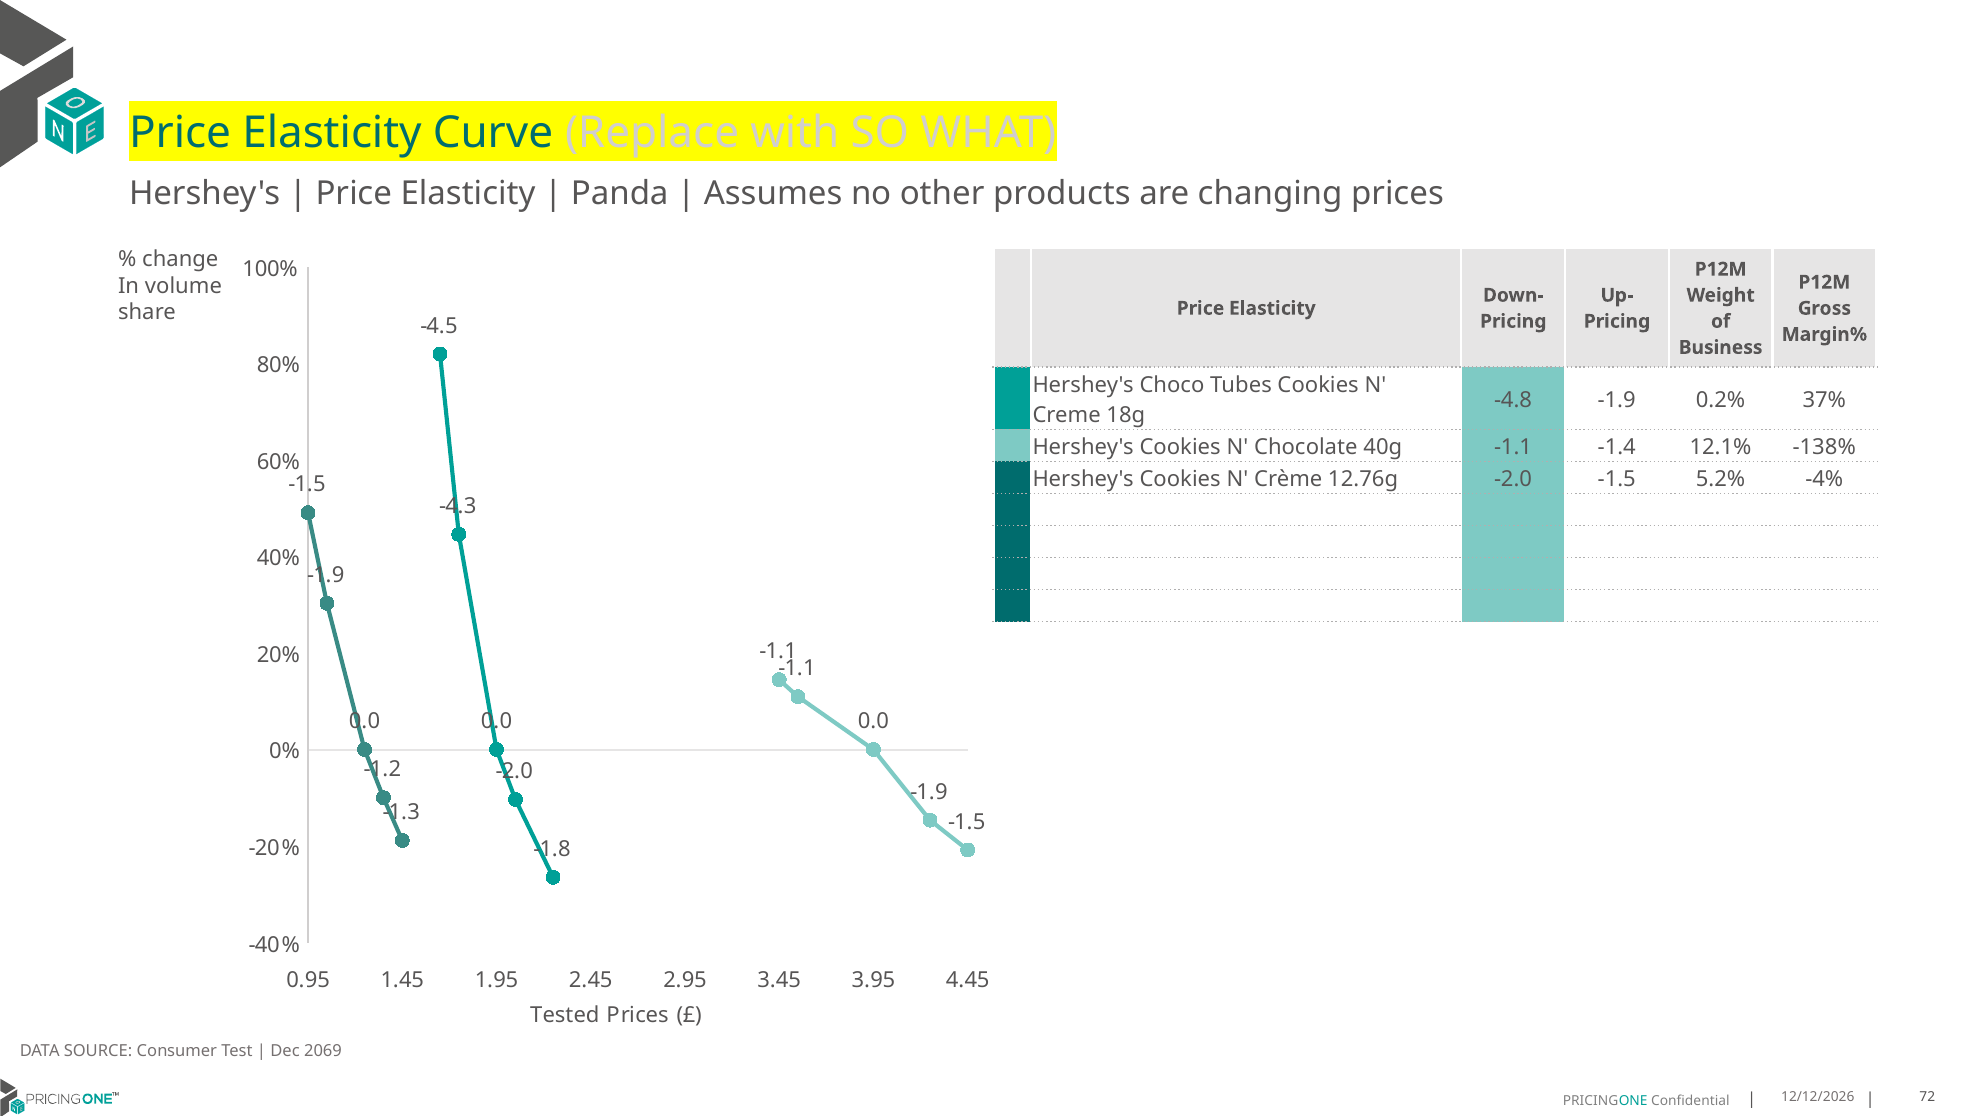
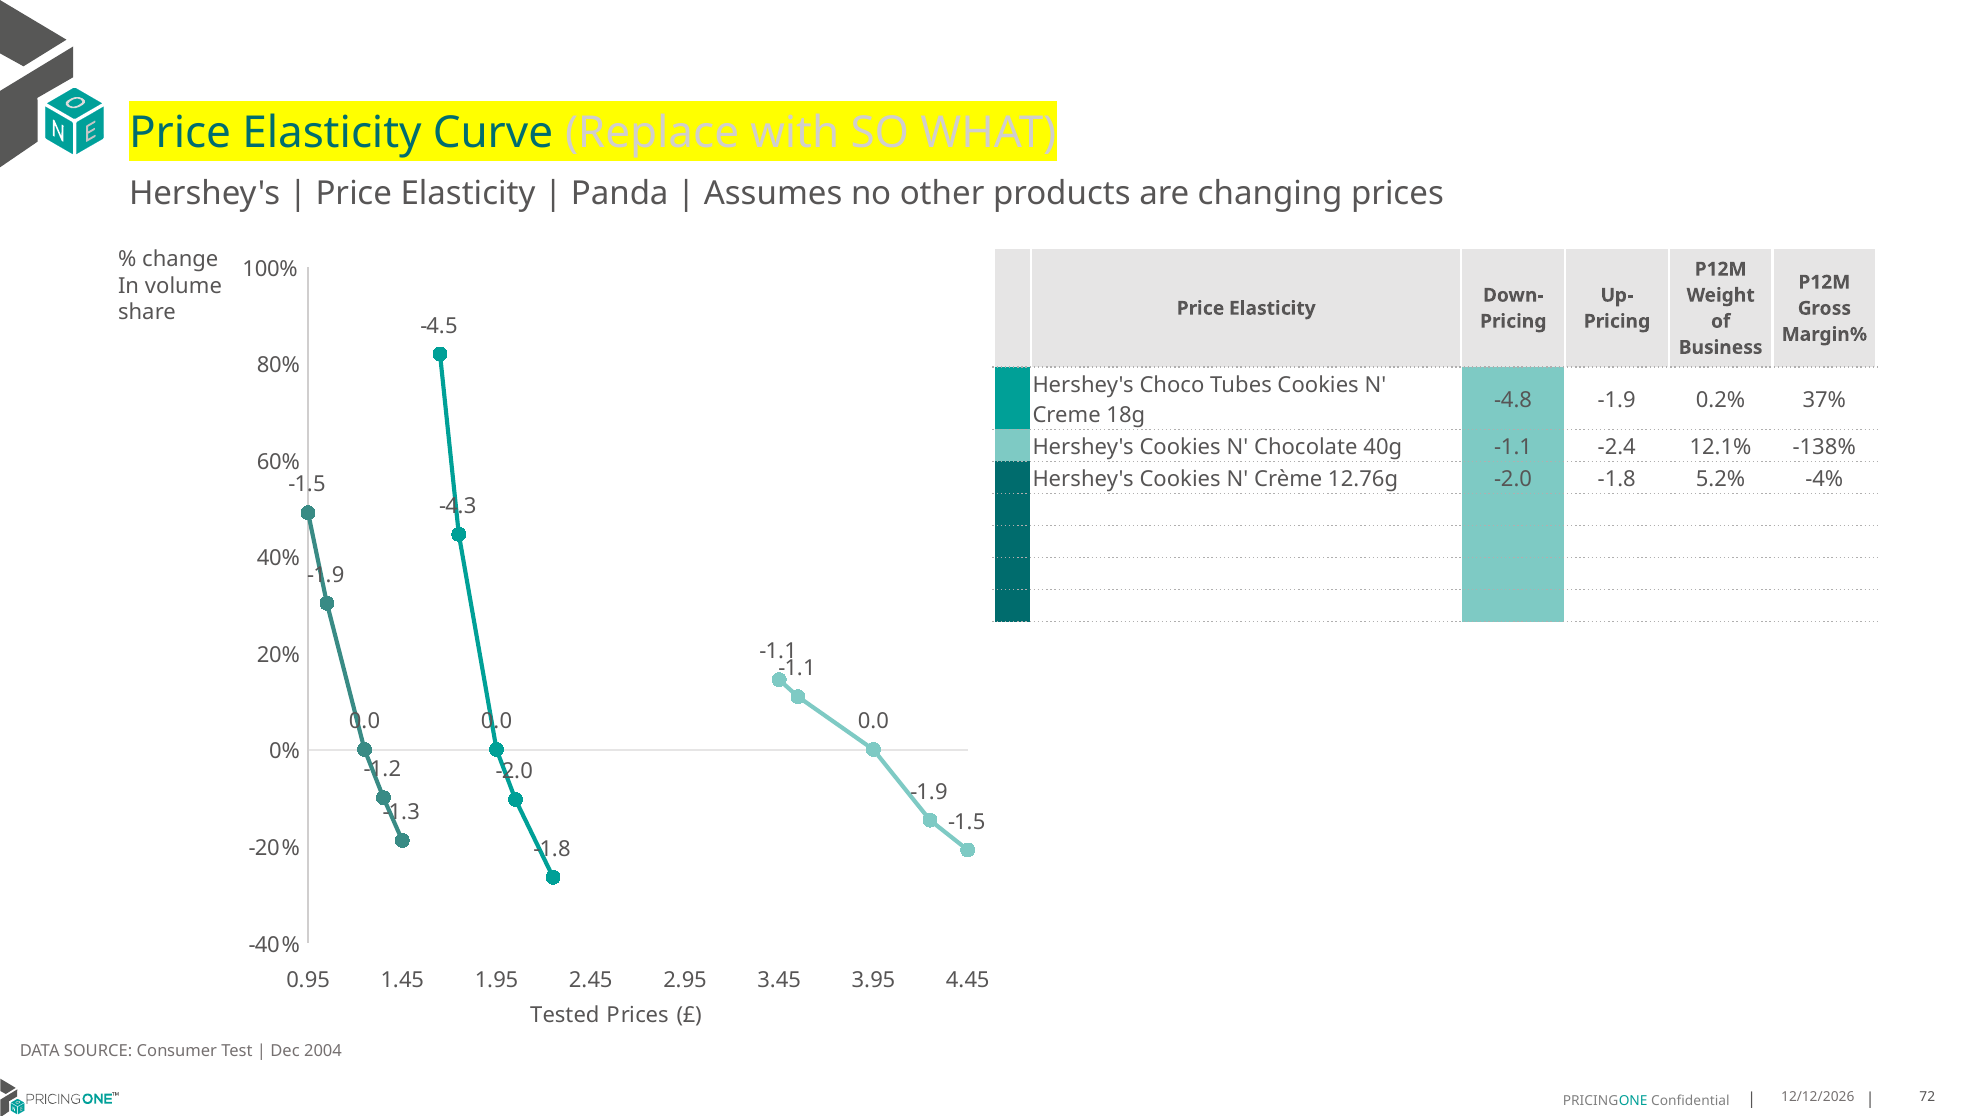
-1.4: -1.4 -> -2.4 (1617, 447)
12.76g -2.0 -1.5: -1.5 -> -1.8 (1617, 479)
2069: 2069 -> 2004 (323, 1051)
